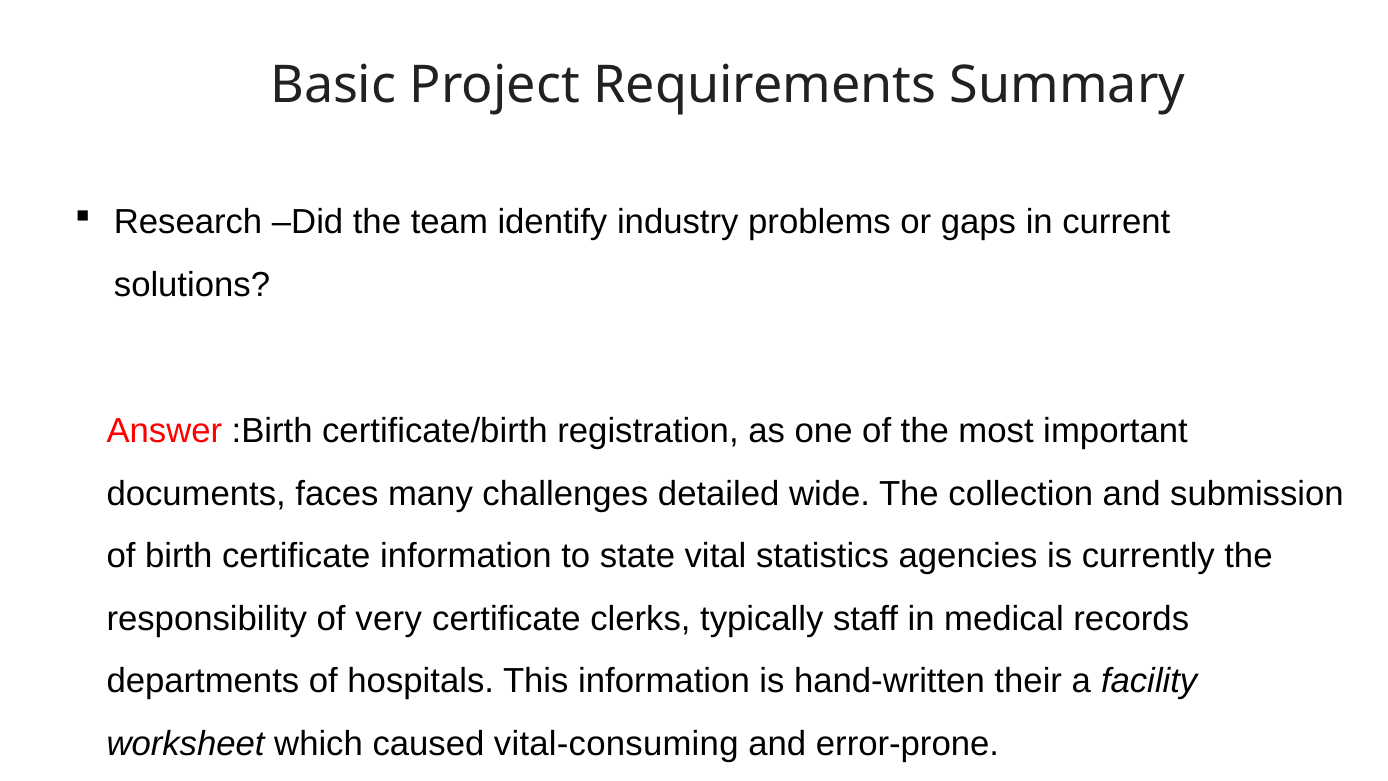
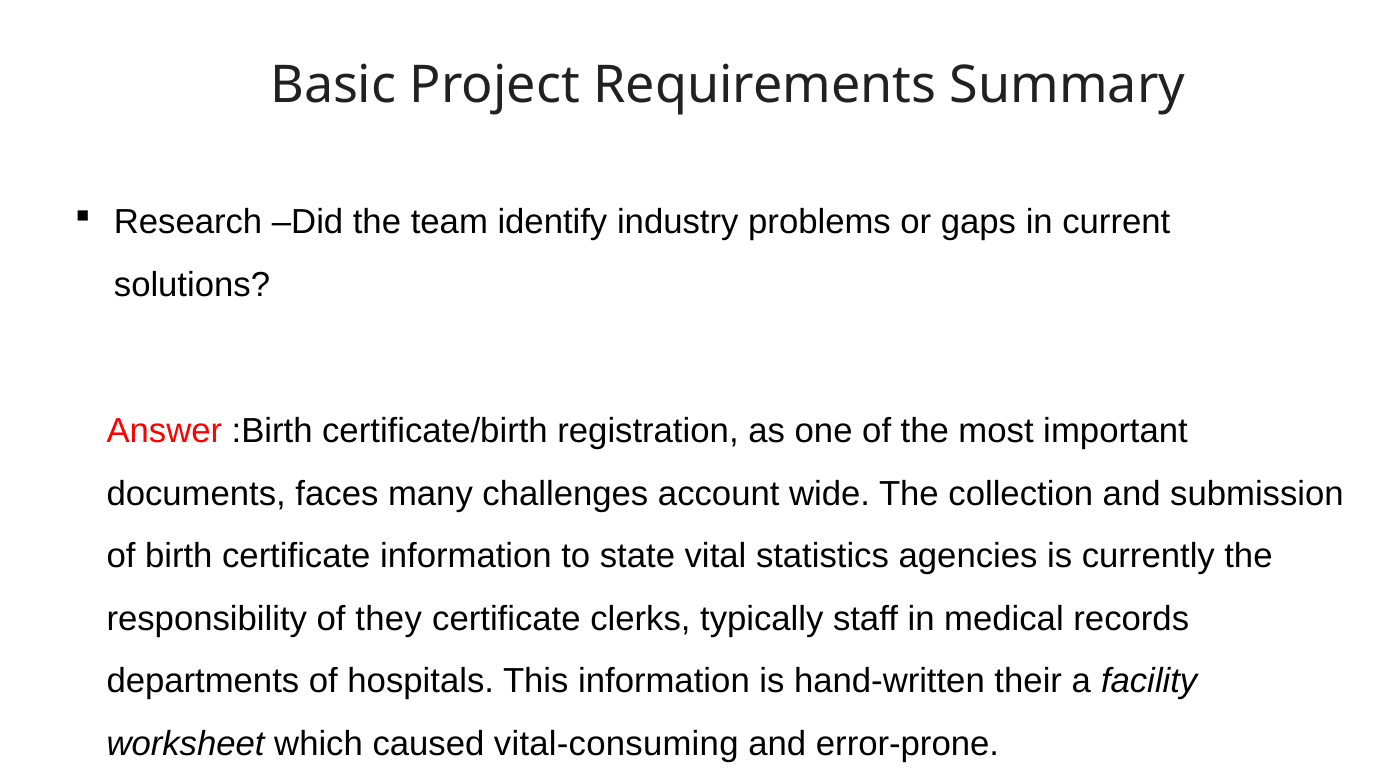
detailed: detailed -> account (719, 494)
very: very -> they (389, 618)
